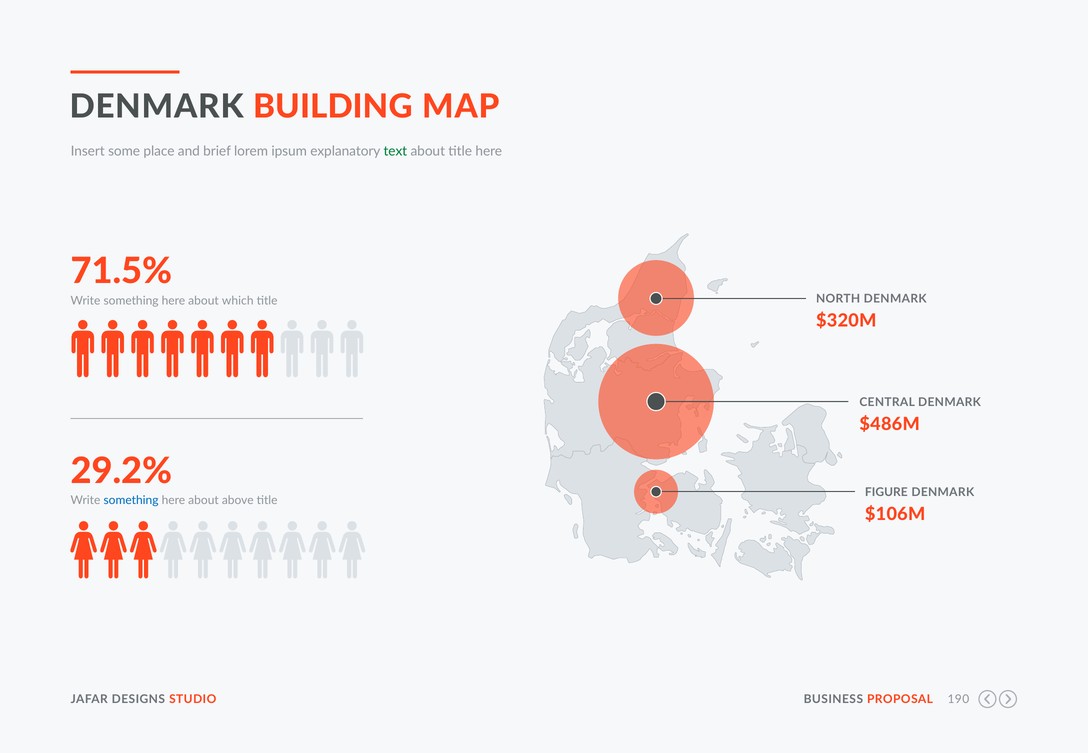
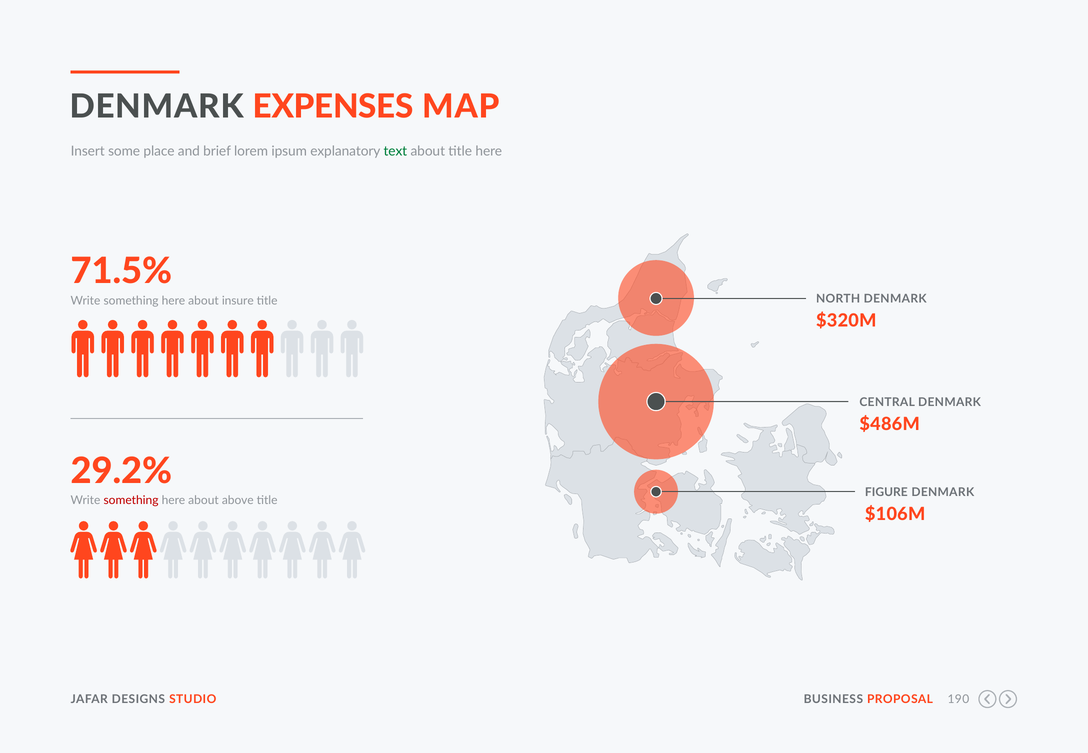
BUILDING: BUILDING -> EXPENSES (333, 107)
which: which -> insure (238, 301)
something colour: blue -> red (131, 501)
